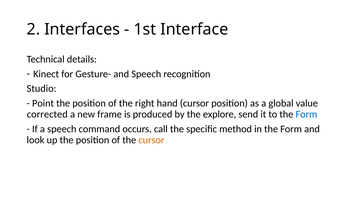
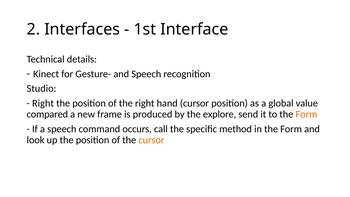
Point: Point -> Right (43, 103)
corrected: corrected -> compared (47, 114)
Form colour: blue -> orange (306, 114)
